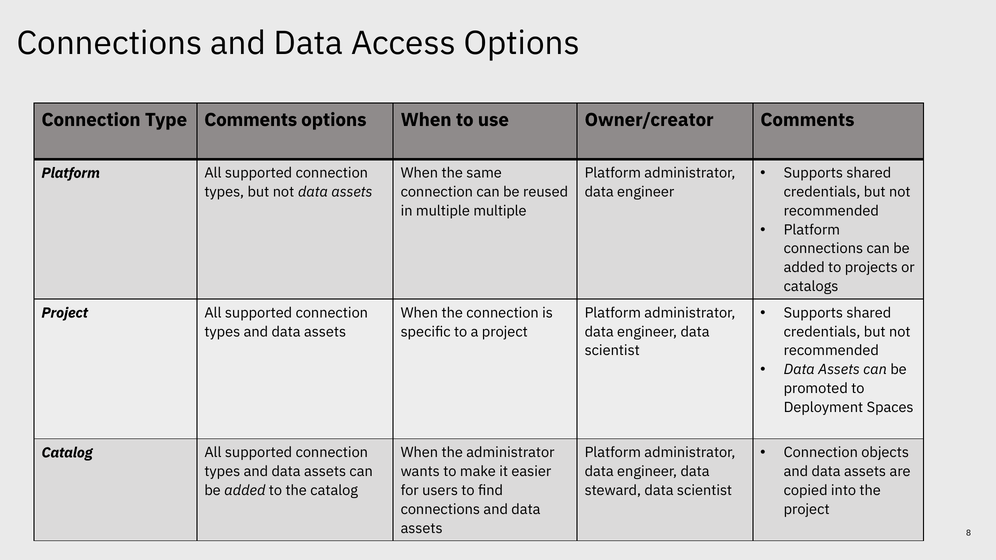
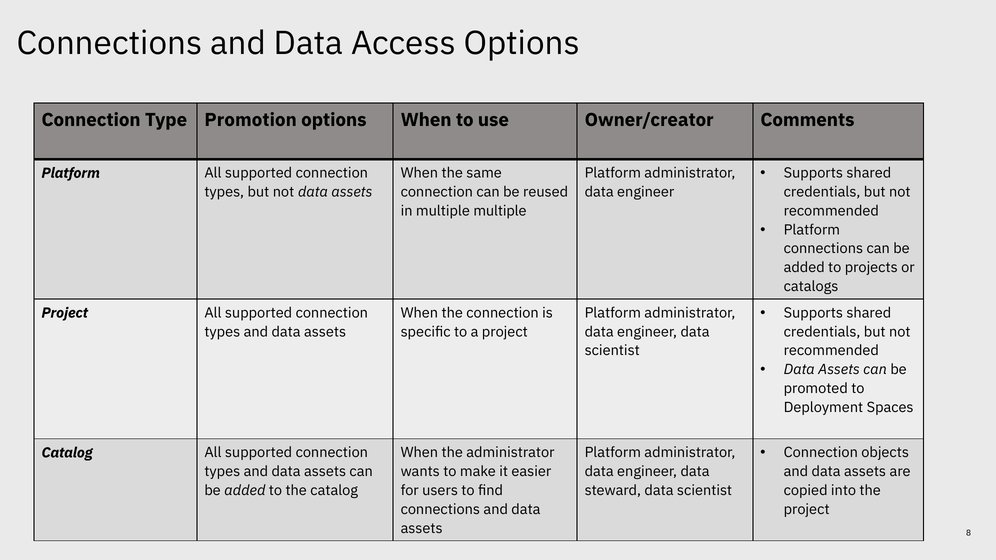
Type Comments: Comments -> Promotion (251, 120)
